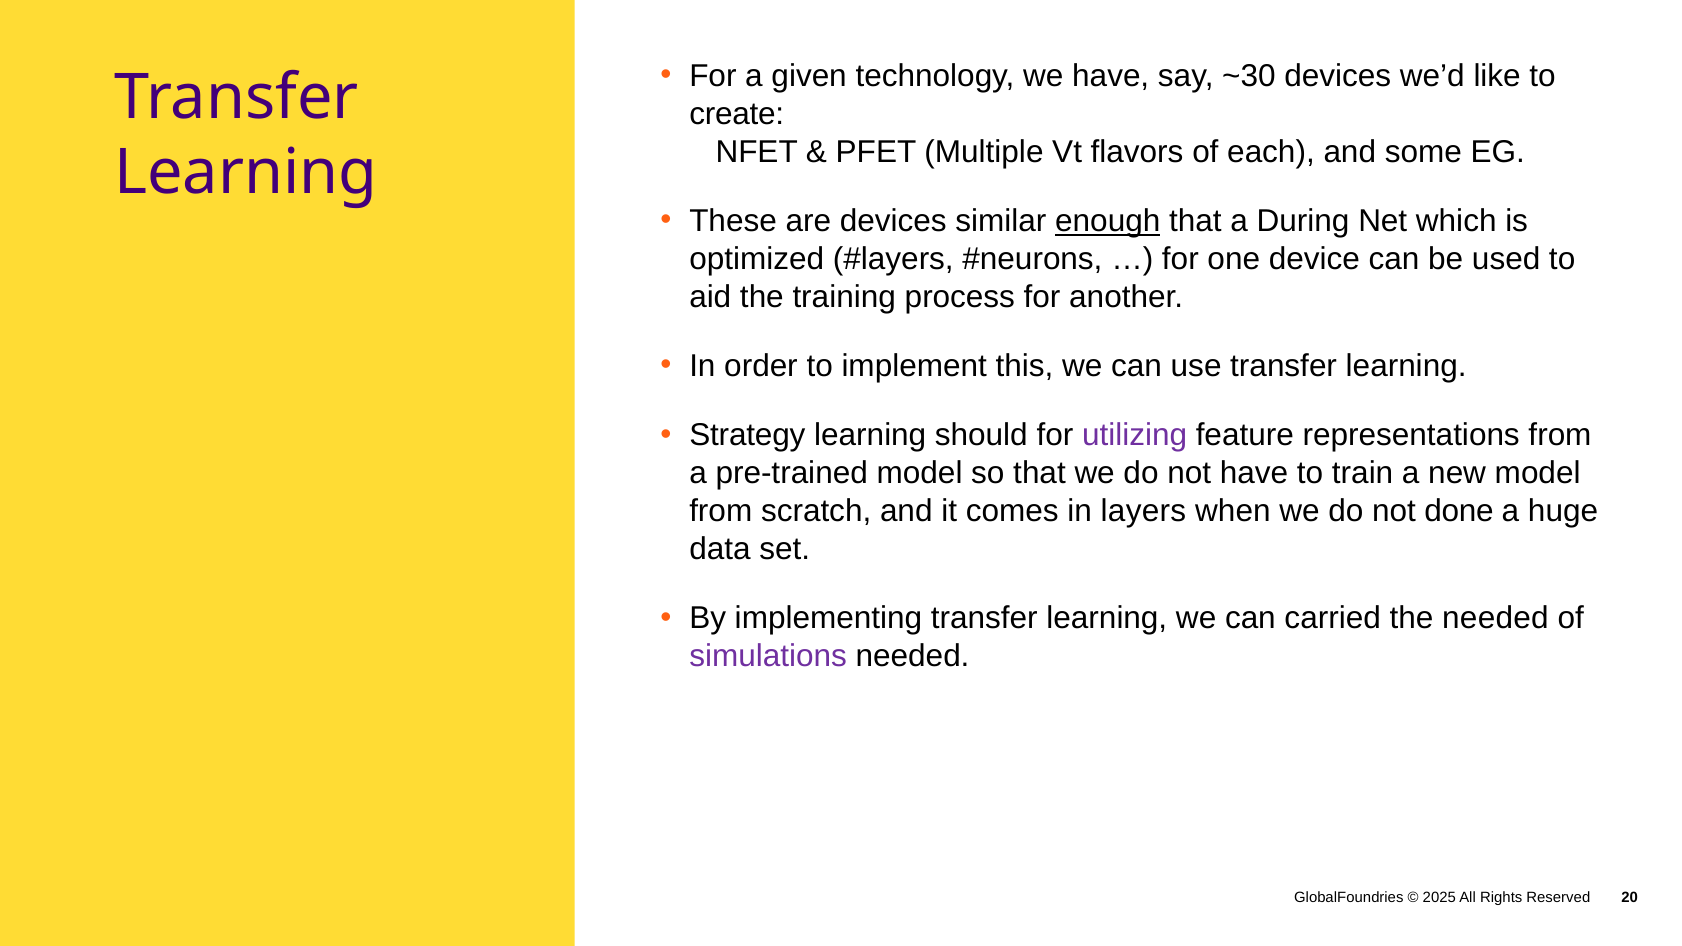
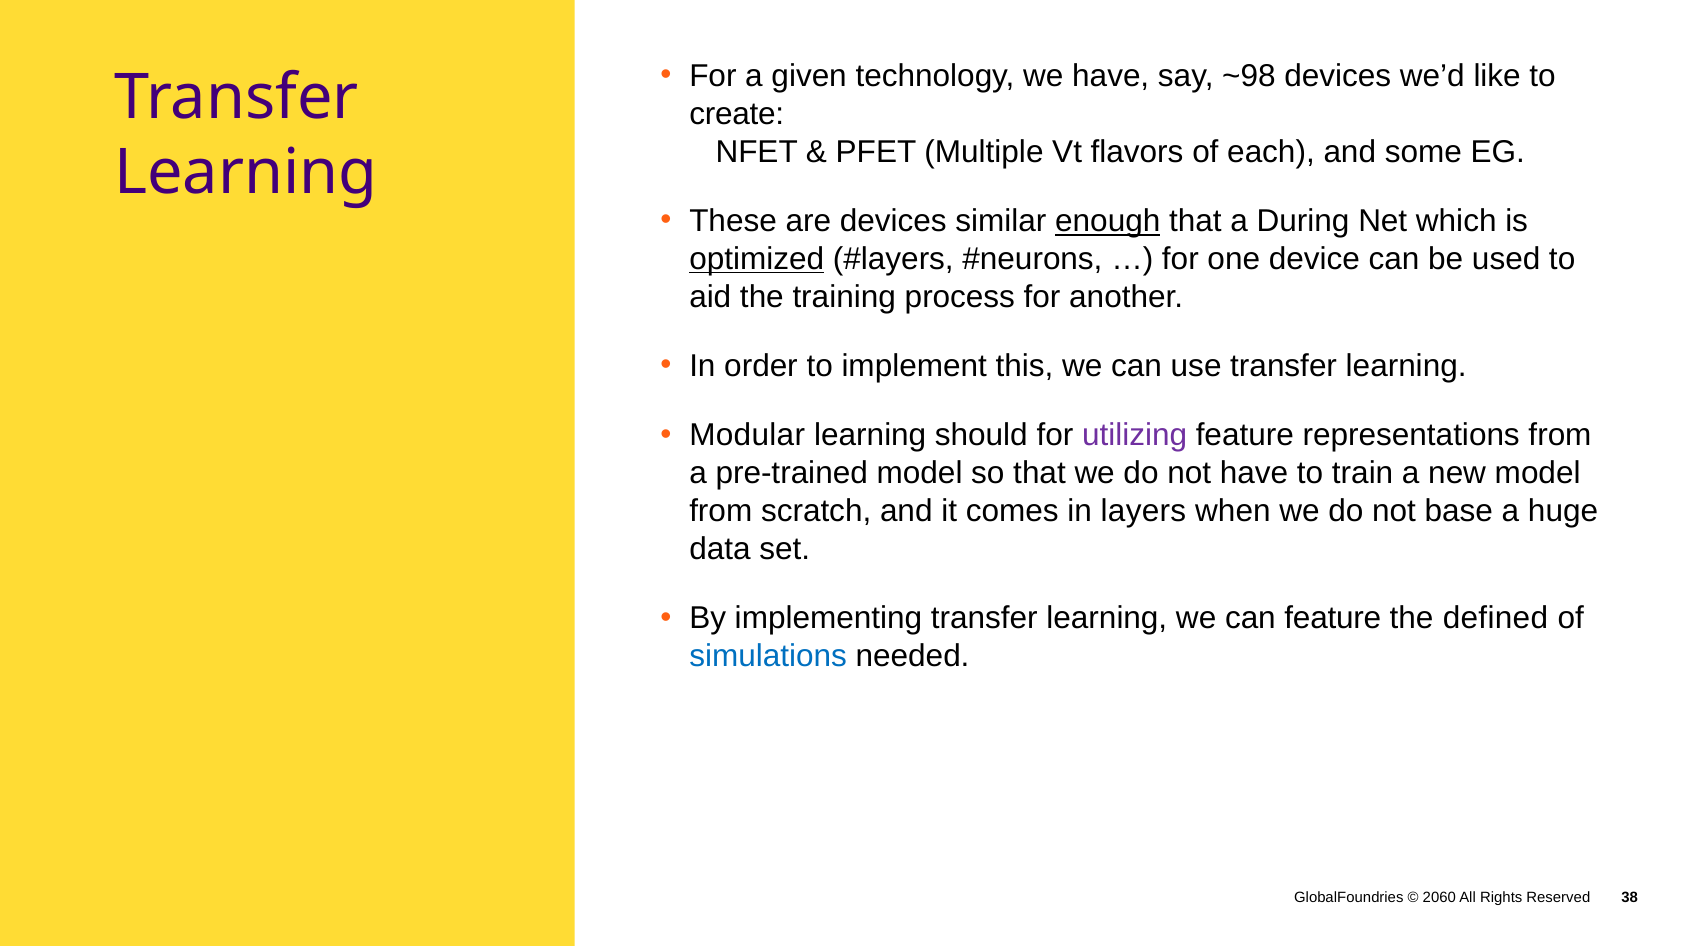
~30: ~30 -> ~98 (1249, 76)
optimized underline: none -> present (757, 259)
Strategy: Strategy -> Modular (747, 436)
done: done -> base (1459, 511)
can carried: carried -> feature (1333, 619)
the needed: needed -> defined (1495, 619)
simulations colour: purple -> blue (768, 656)
2025: 2025 -> 2060 (1439, 897)
20: 20 -> 38 (1630, 897)
